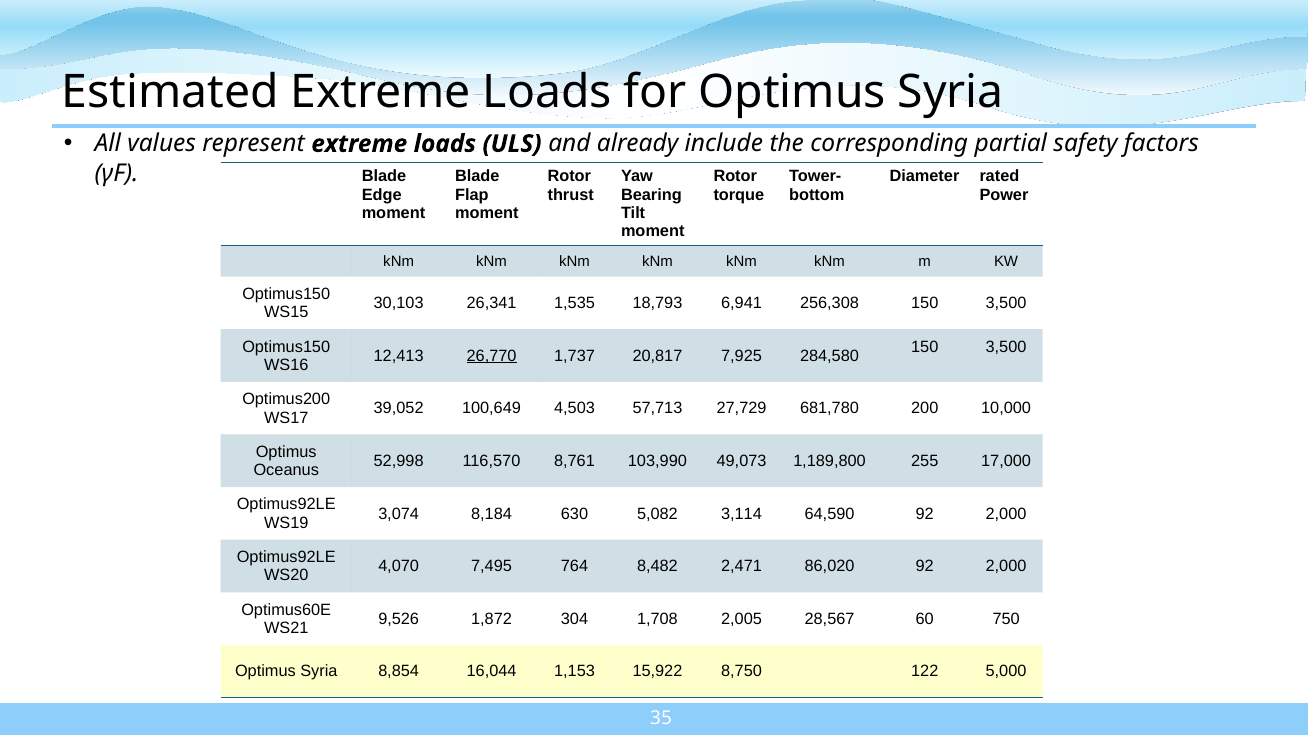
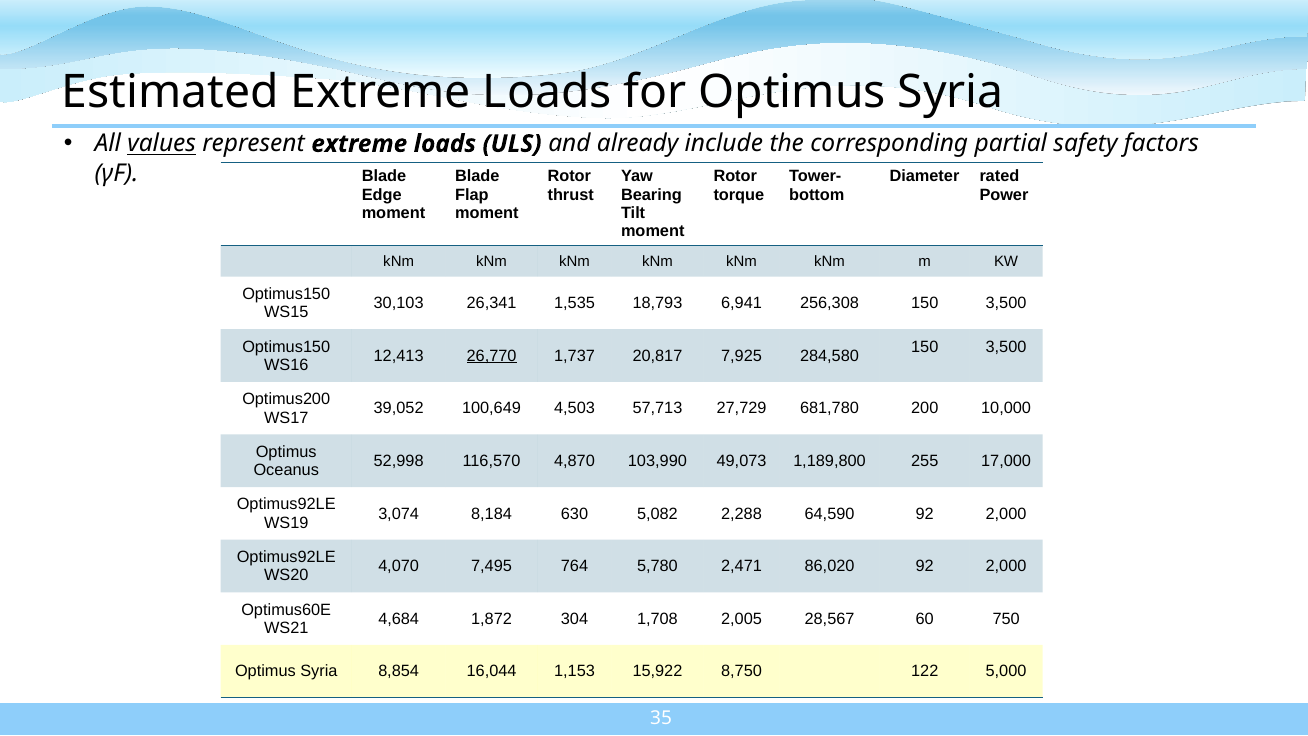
values underline: none -> present (162, 144)
8,761: 8,761 -> 4,870 (574, 461)
3,114: 3,114 -> 2,288 (741, 514)
8,482: 8,482 -> 5,780 (657, 566)
9,526: 9,526 -> 4,684 (399, 619)
